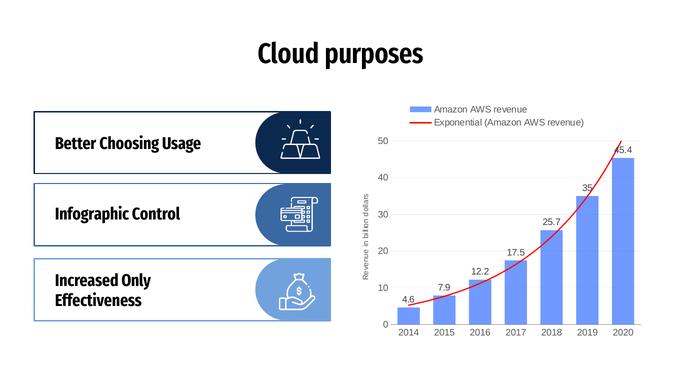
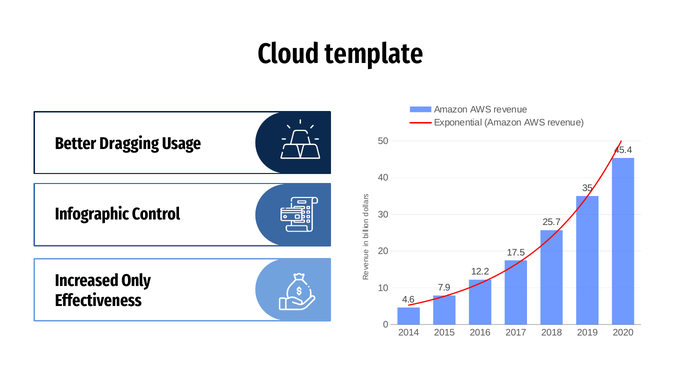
purposes: purposes -> template (374, 54)
Choosing: Choosing -> Dragging (129, 144)
